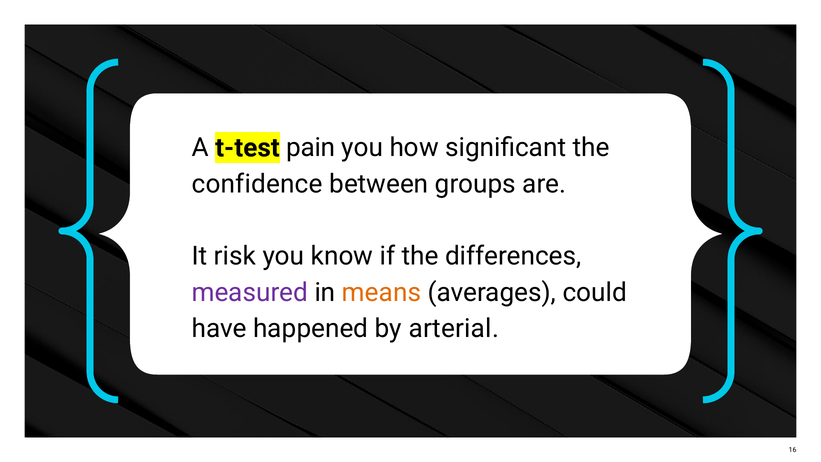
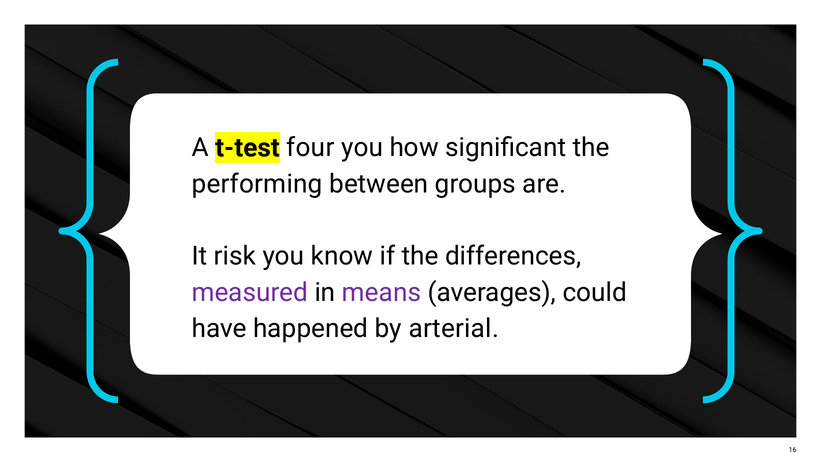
pain: pain -> four (310, 148)
confidence: confidence -> performing (257, 184)
means colour: orange -> purple (381, 292)
